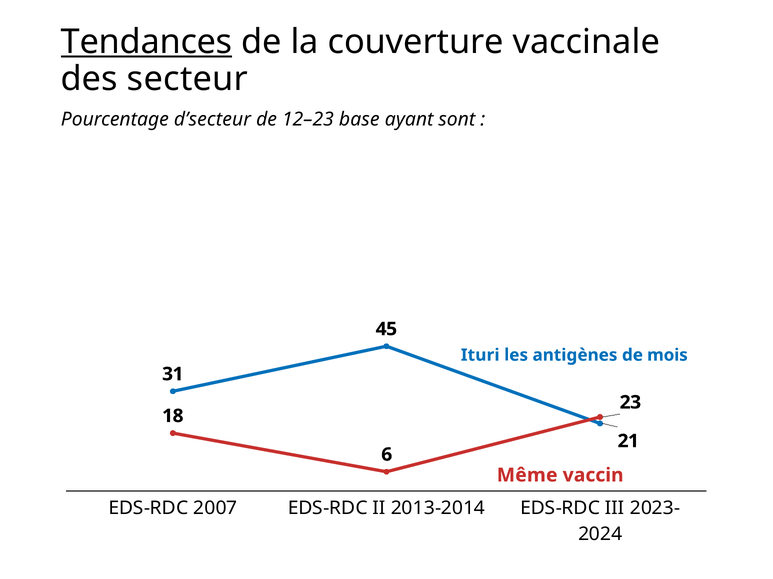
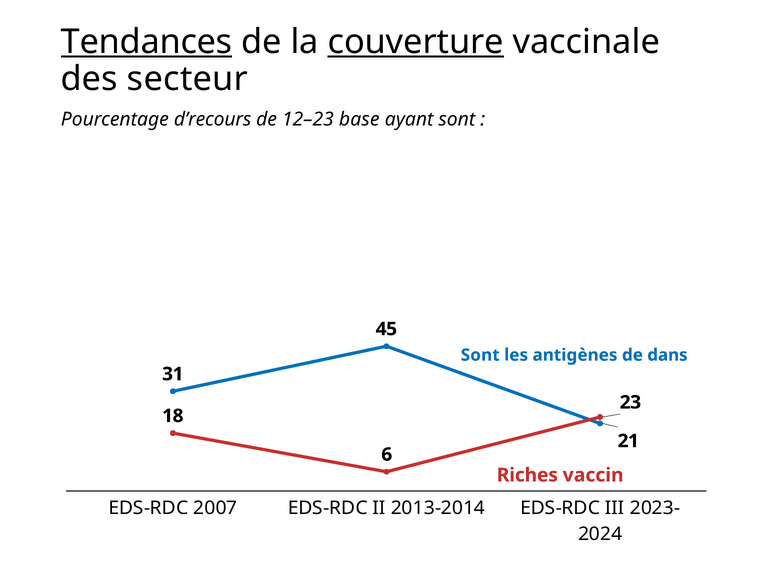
couverture underline: none -> present (416, 42)
d’secteur: d’secteur -> d’recours (213, 120)
Ituri: Ituri -> Sont (480, 356)
mois: mois -> dans (667, 356)
Même: Même -> Riches (527, 476)
